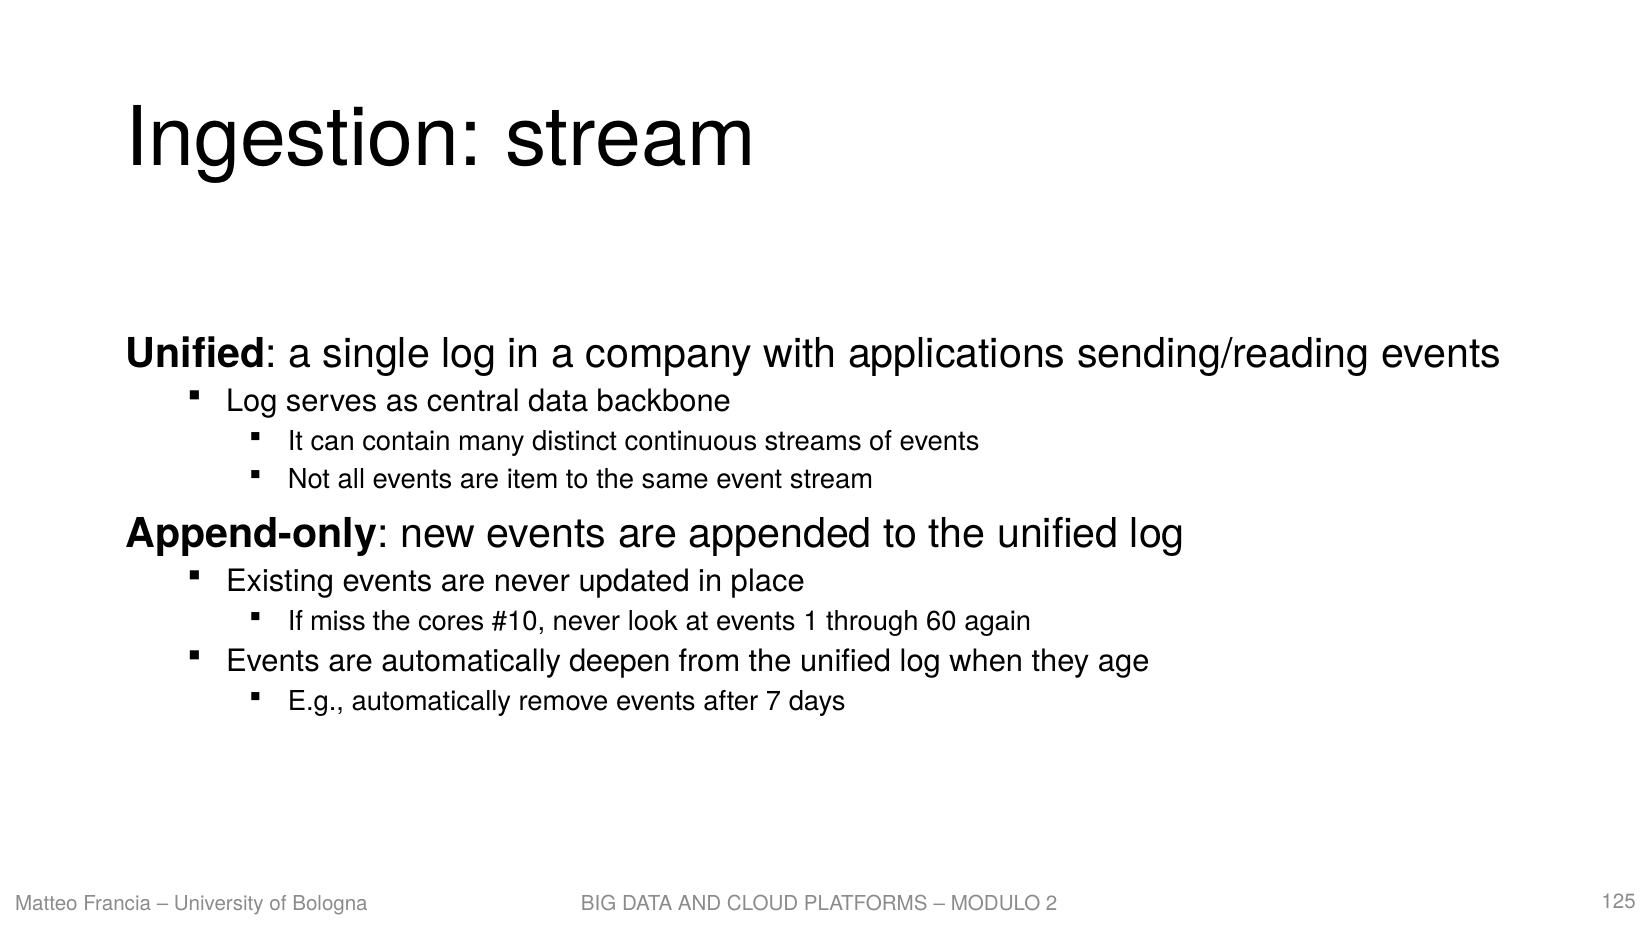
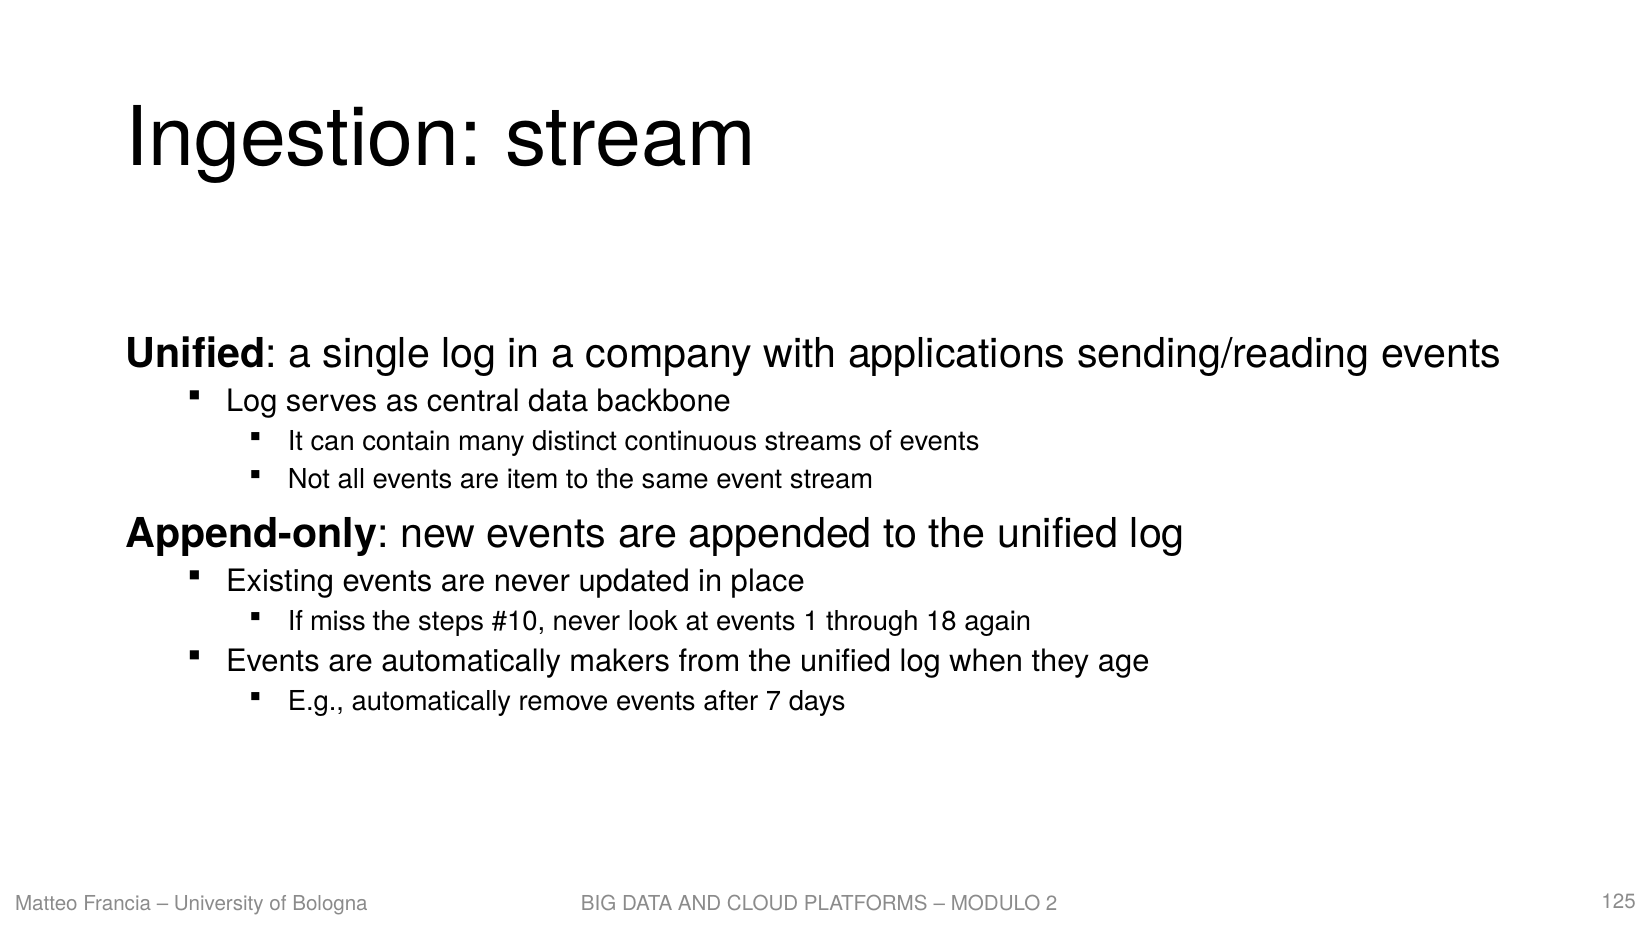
cores: cores -> steps (451, 621)
60: 60 -> 18 (941, 621)
deepen: deepen -> makers (620, 661)
